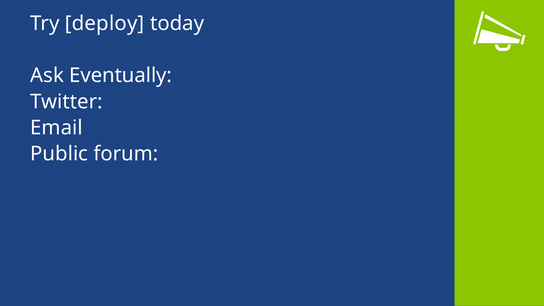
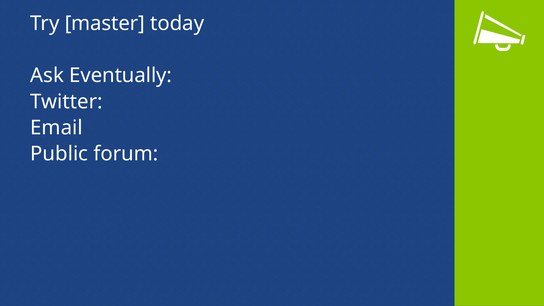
deploy: deploy -> master (105, 23)
